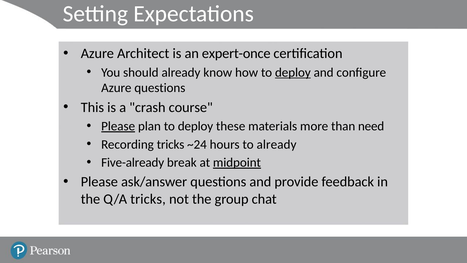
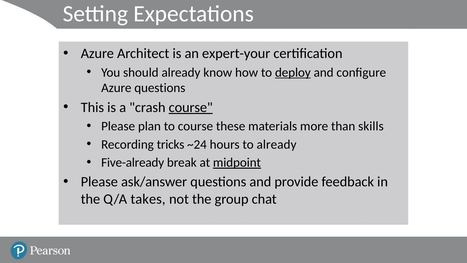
expert-once: expert-once -> expert-your (236, 54)
course underline: none -> present (191, 107)
Please underline: present -> none (118, 126)
plan to deploy: deploy -> course (195, 126)
need: need -> skills (371, 126)
Q/A tricks: tricks -> takes (148, 199)
